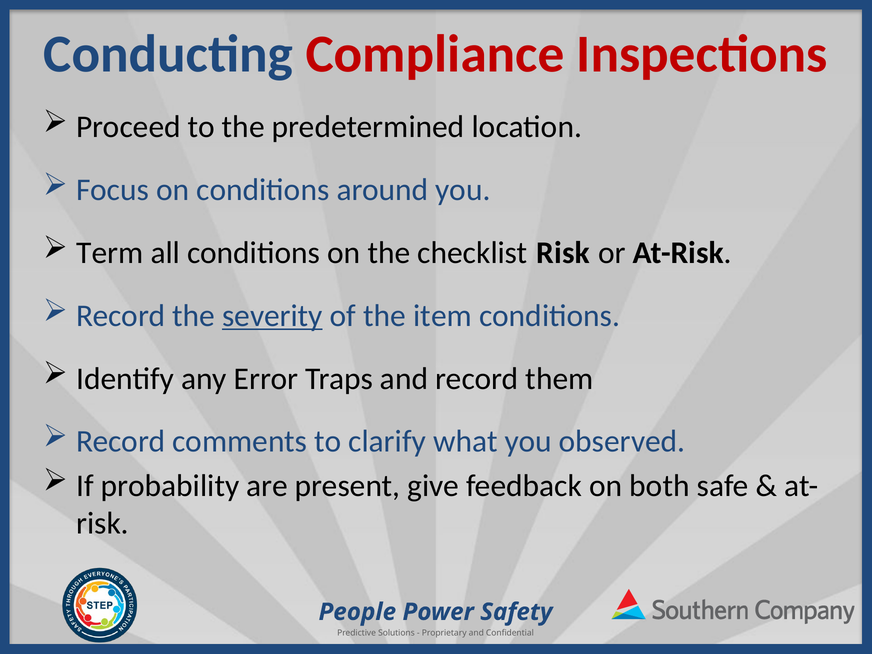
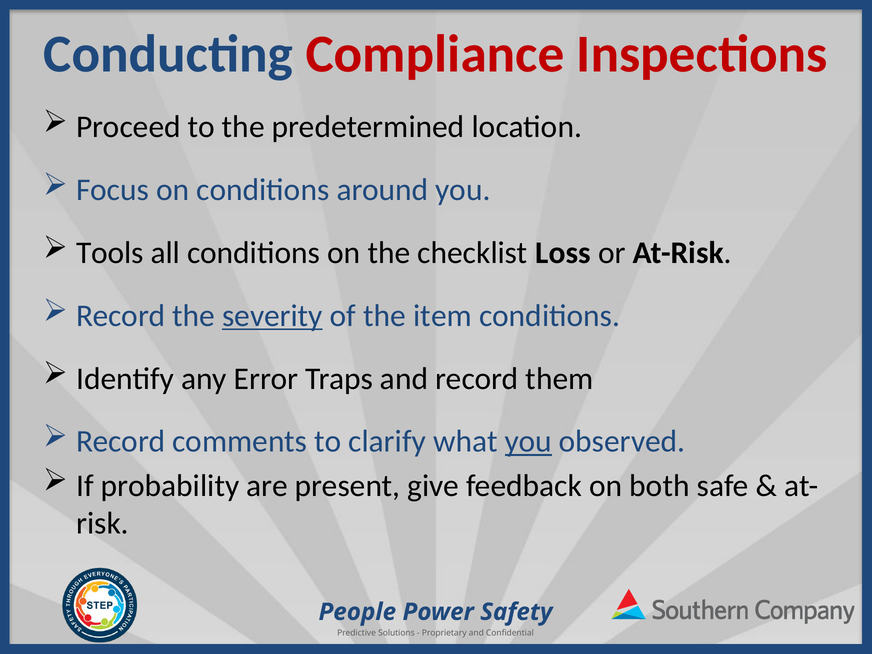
Term: Term -> Tools (110, 253)
checklist Risk: Risk -> Loss (563, 253)
you underline: none -> present (528, 442)
